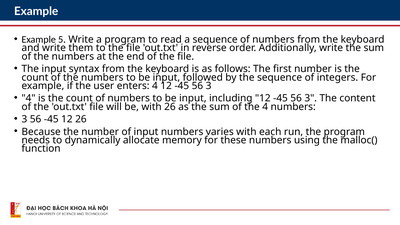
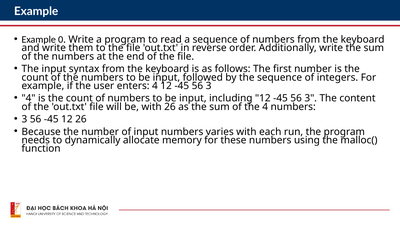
5: 5 -> 0 (61, 40)
